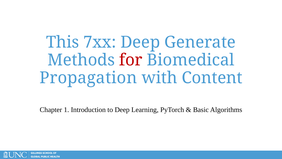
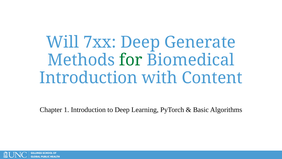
This: This -> Will (62, 42)
for colour: red -> green (131, 60)
Propagation: Propagation -> Introduction (88, 78)
